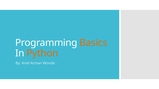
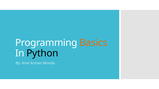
Python colour: orange -> black (42, 53)
